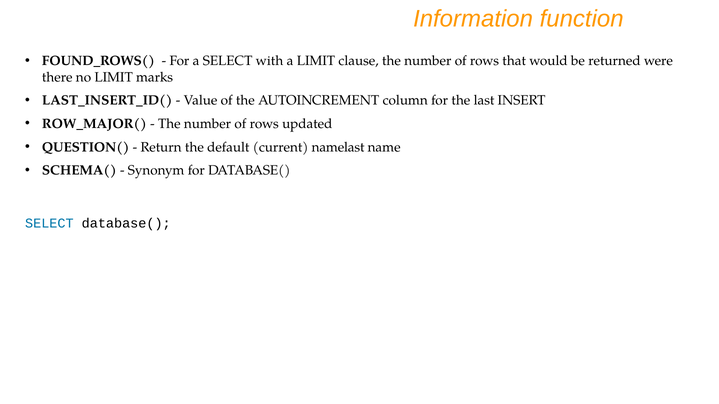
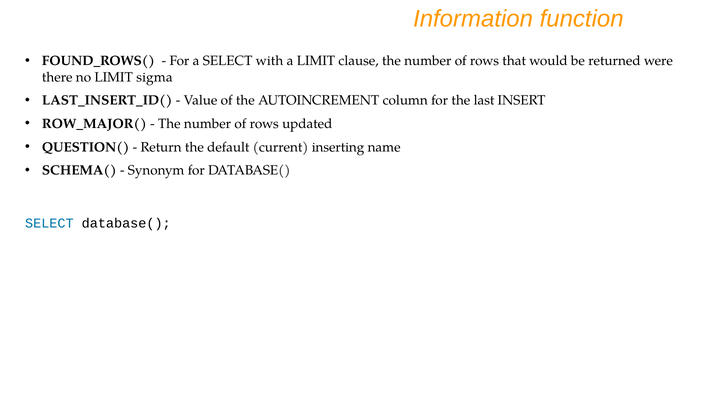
marks: marks -> sigma (154, 77)
namelast: namelast -> inserting (338, 147)
